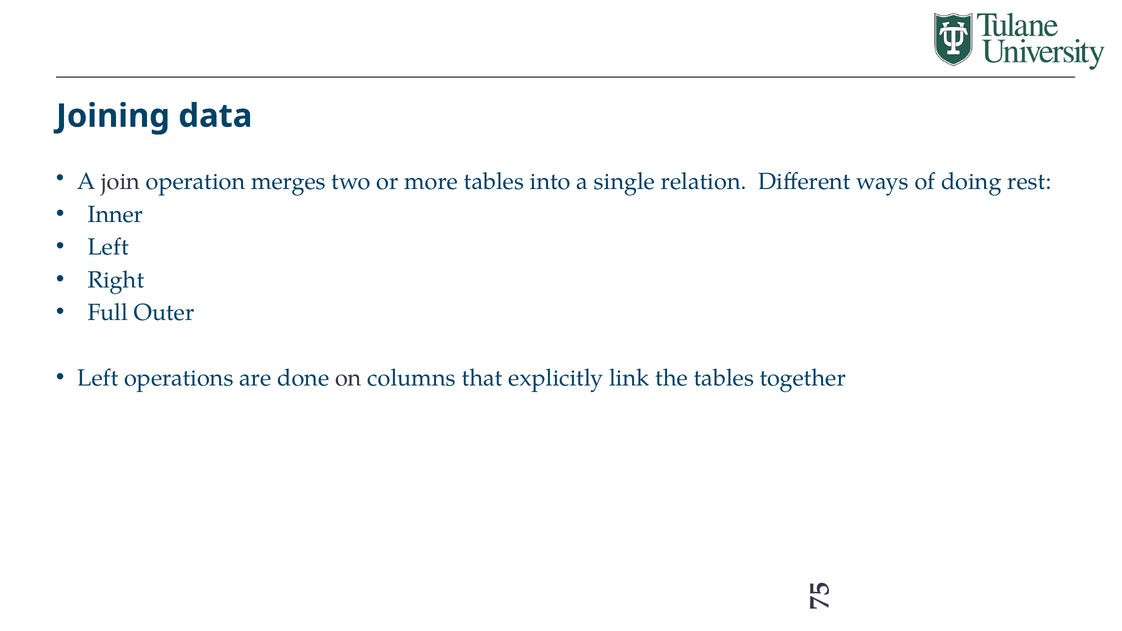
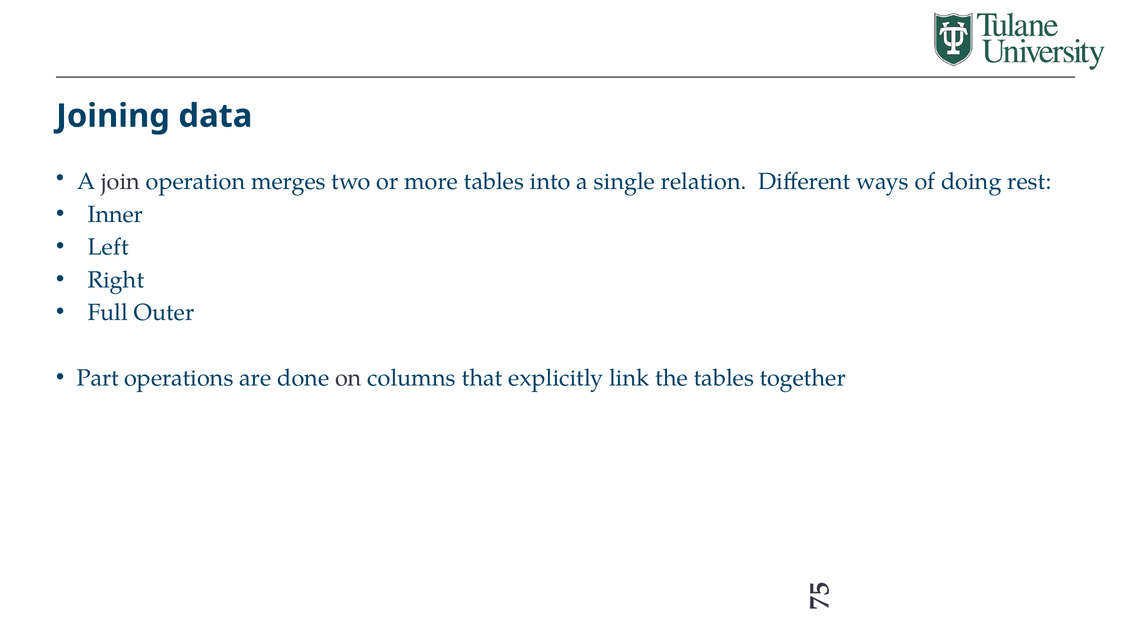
Left: Left -> Part (98, 378)
